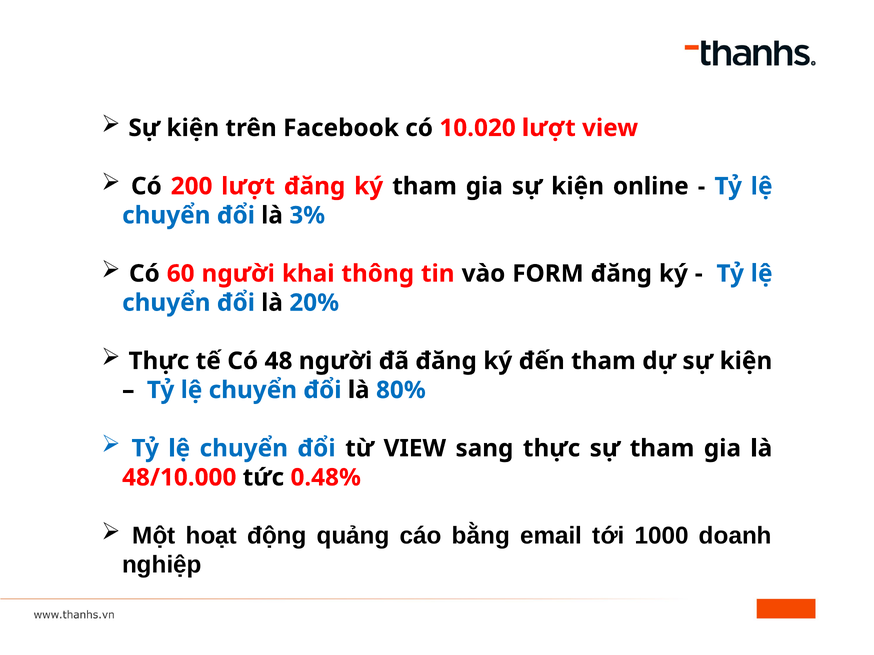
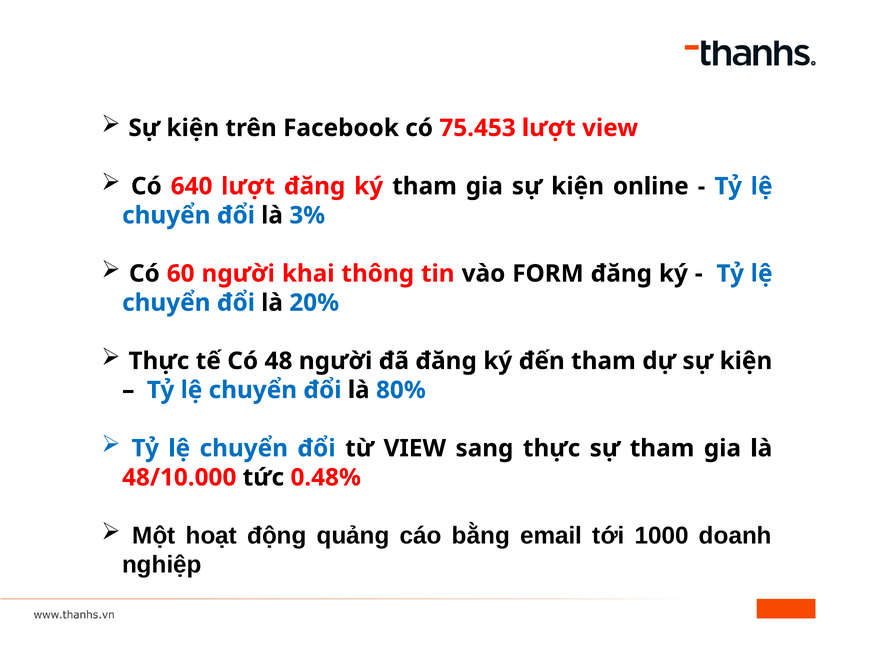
10.020: 10.020 -> 75.453 (478, 128)
200: 200 -> 640 (192, 186)
